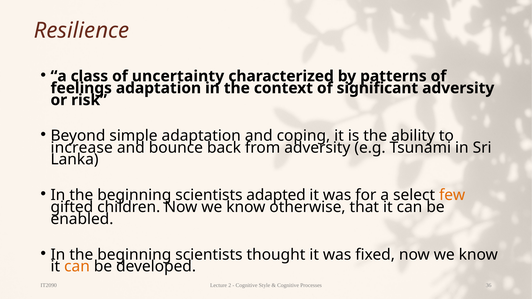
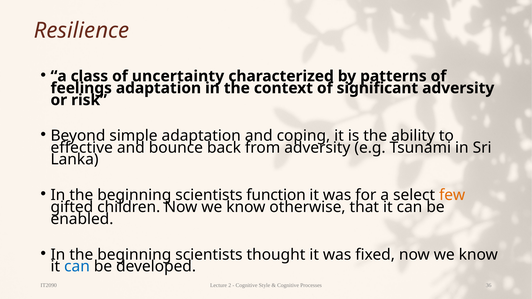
increase: increase -> effective (82, 148)
adapted: adapted -> function (276, 195)
can colour: orange -> blue (77, 267)
